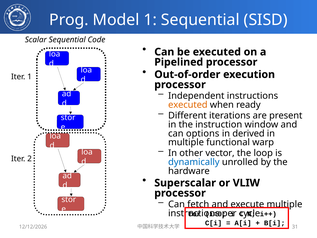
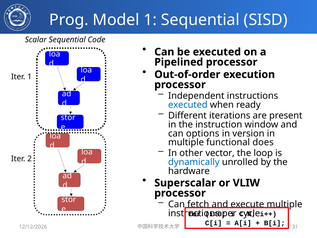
executed colour: orange -> blue (188, 105)
derived: derived -> version (248, 133)
warp: warp -> does (263, 142)
